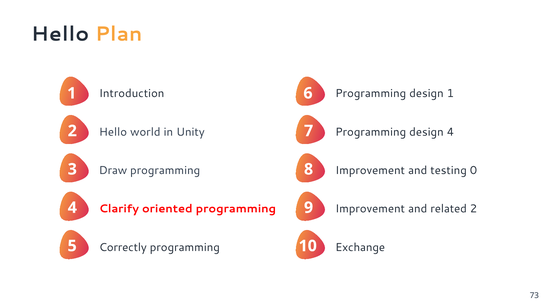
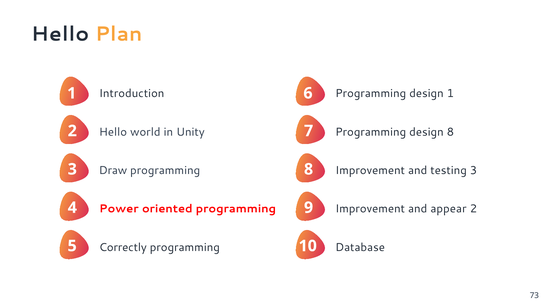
design 4: 4 -> 8 (450, 132)
testing 0: 0 -> 3 (474, 170)
Clarify: Clarify -> Power (119, 209)
related: related -> appear (449, 209)
Exchange: Exchange -> Database (360, 247)
